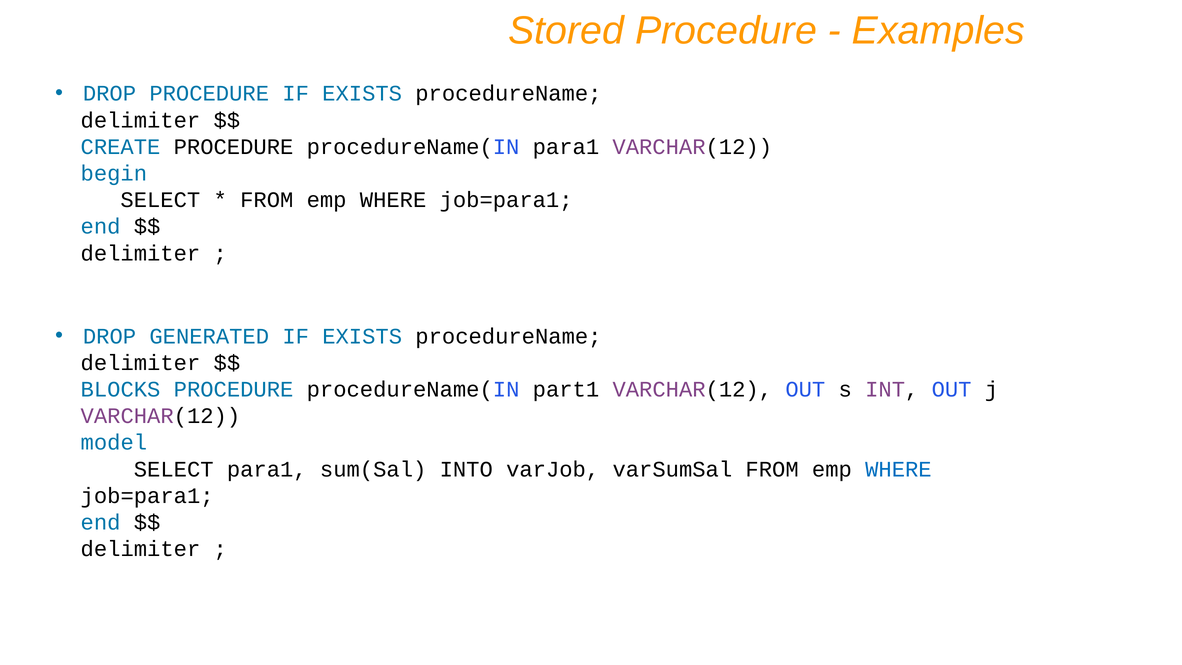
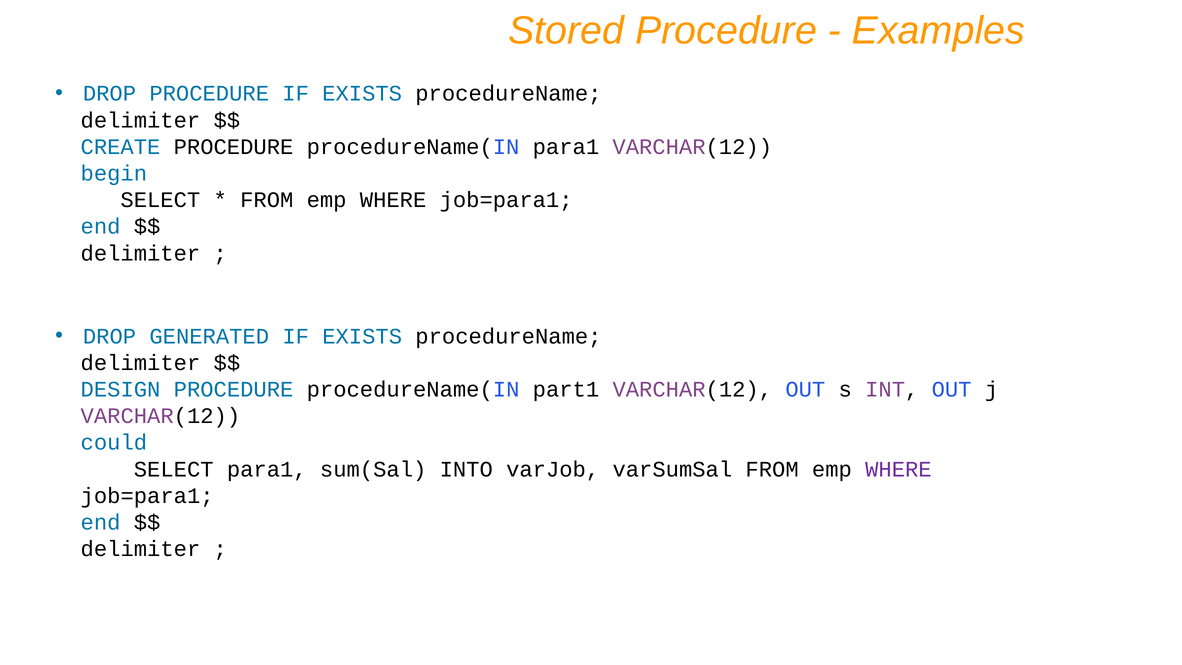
BLOCKS: BLOCKS -> DESIGN (121, 389)
model: model -> could (114, 443)
WHERE colour: blue -> purple (898, 469)
